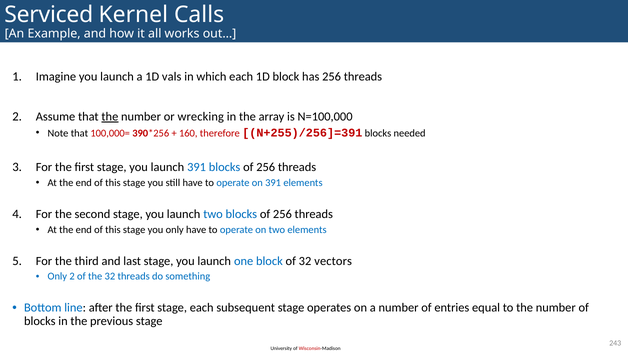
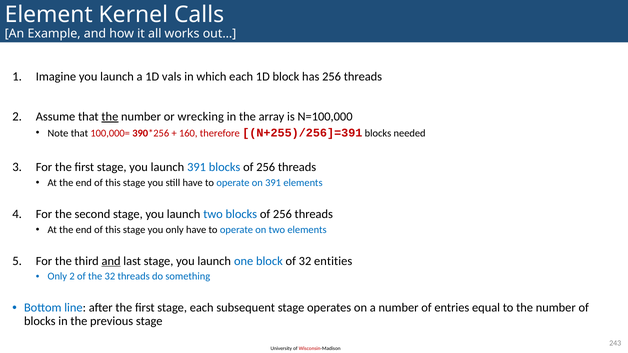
Serviced: Serviced -> Element (49, 15)
and underline: none -> present (111, 261)
vectors: vectors -> entities (333, 261)
